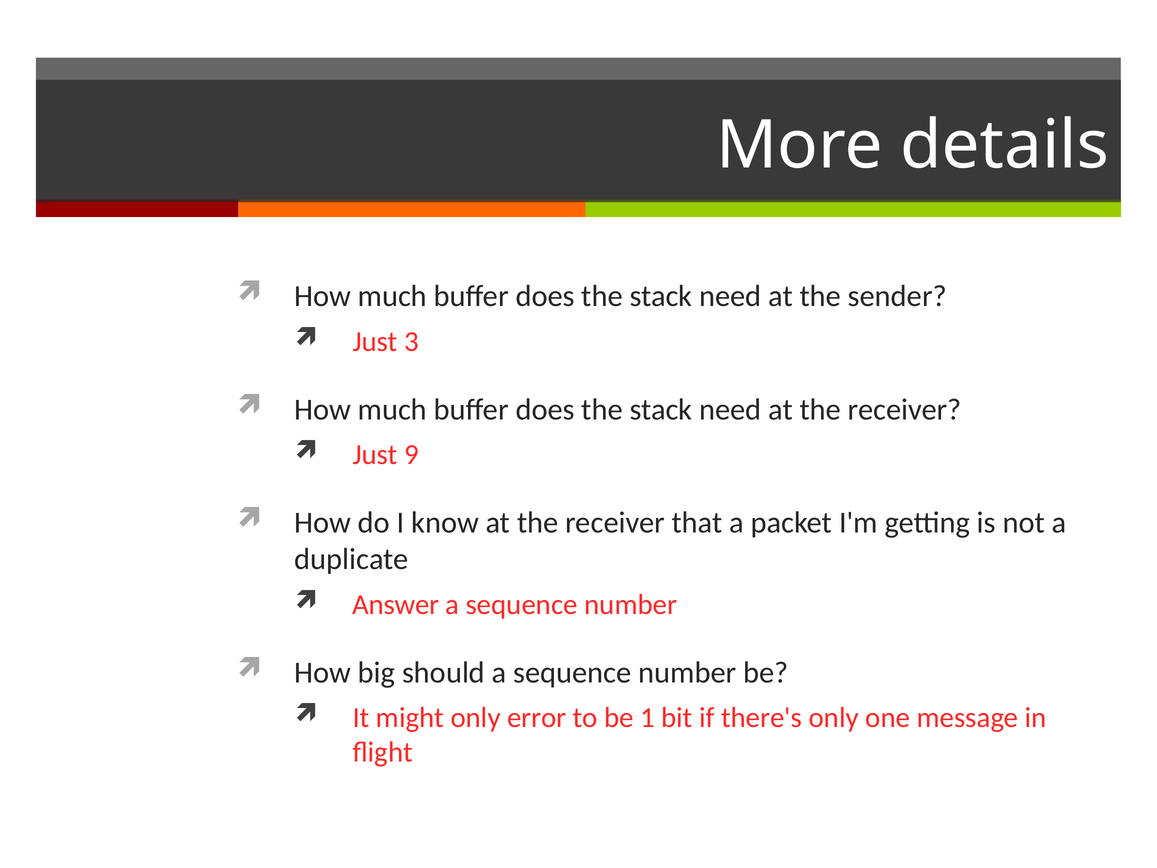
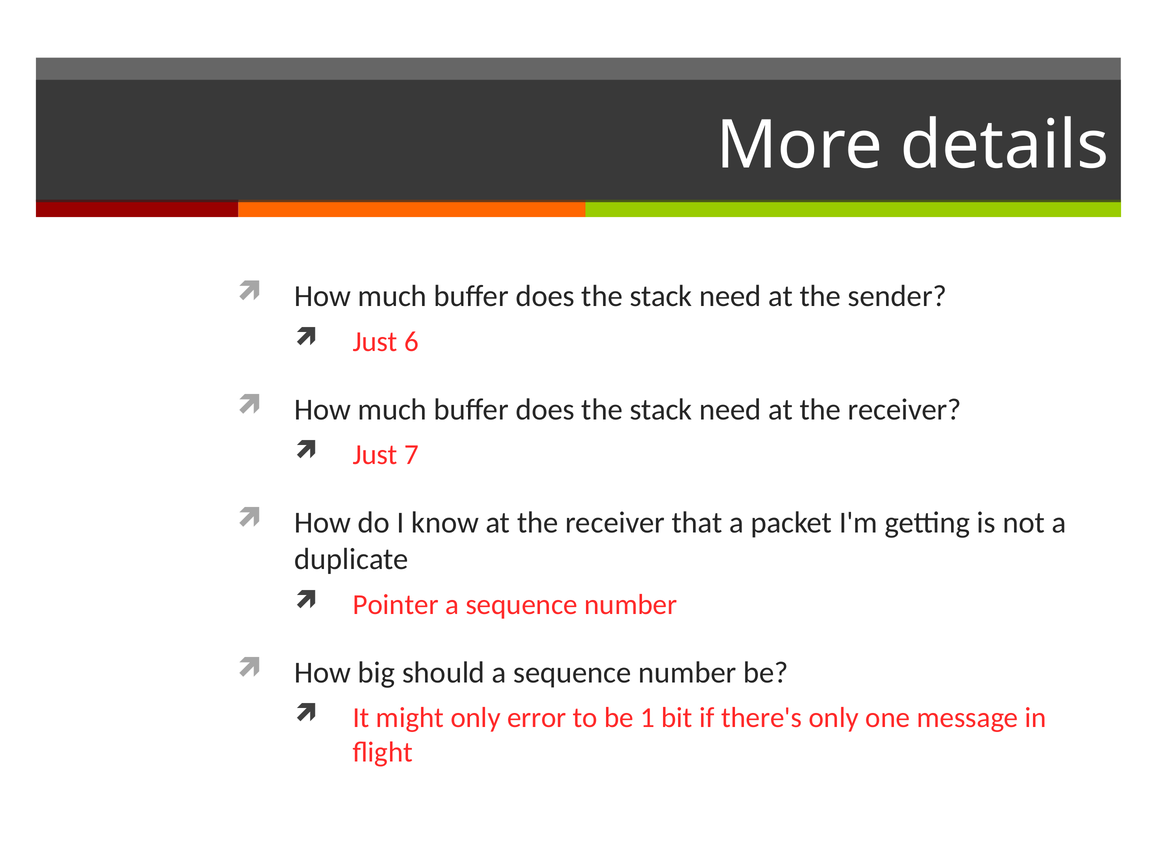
3: 3 -> 6 (411, 341)
9: 9 -> 7 (411, 455)
Answer: Answer -> Pointer (396, 604)
